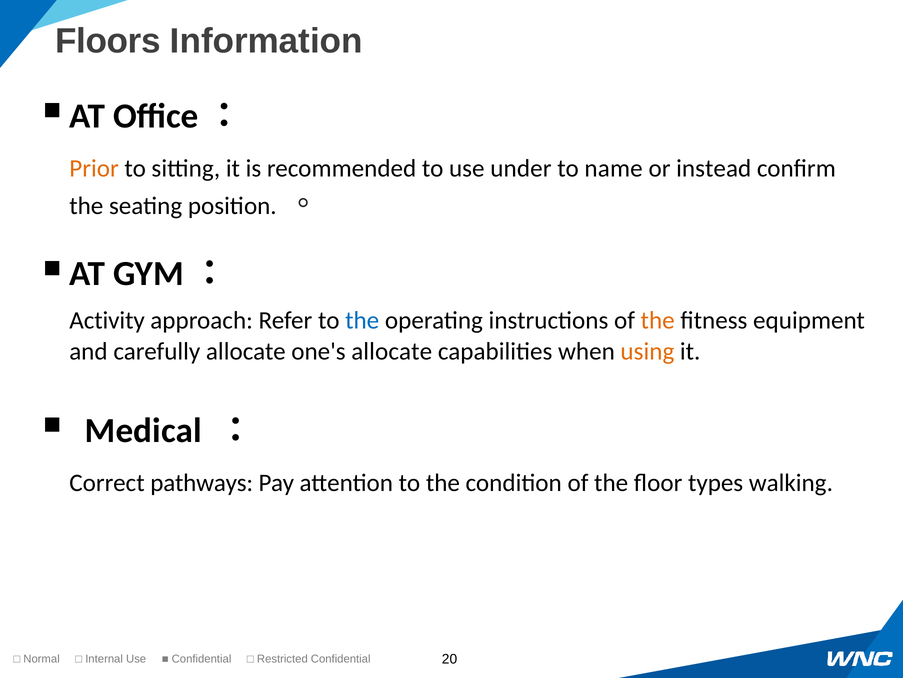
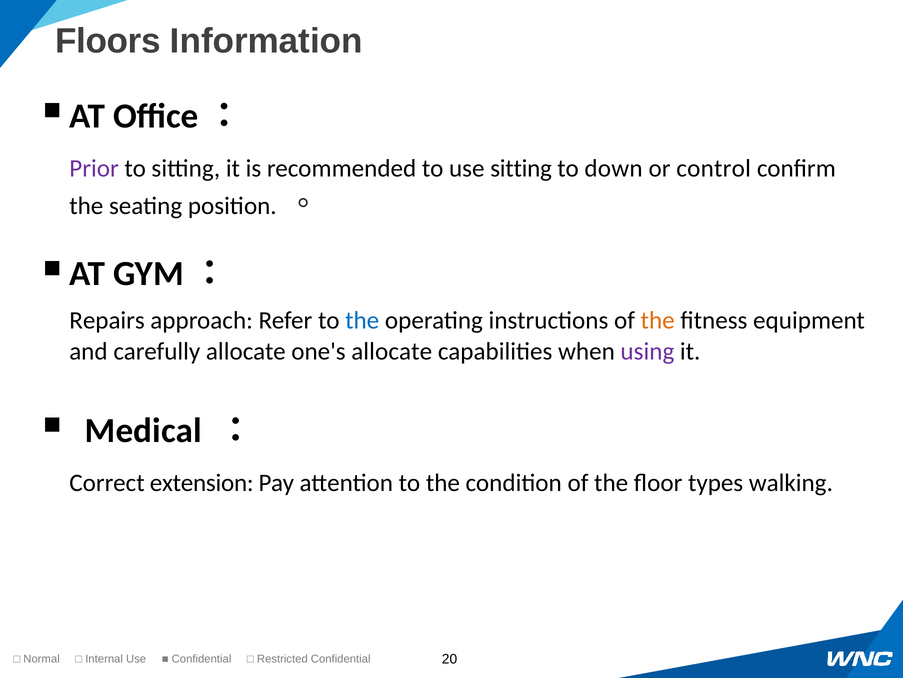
Prior colour: orange -> purple (94, 168)
use under: under -> sitting (521, 168)
name: name -> down (614, 168)
instead: instead -> control (714, 168)
Activity: Activity -> Repairs (107, 320)
using colour: orange -> purple (647, 351)
pathways: pathways -> extension (202, 483)
